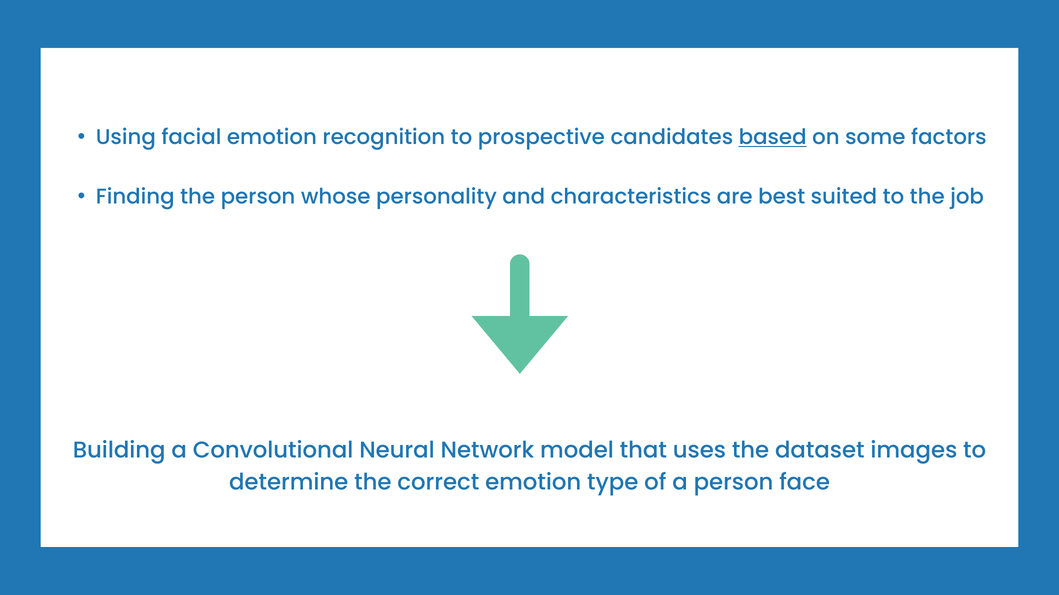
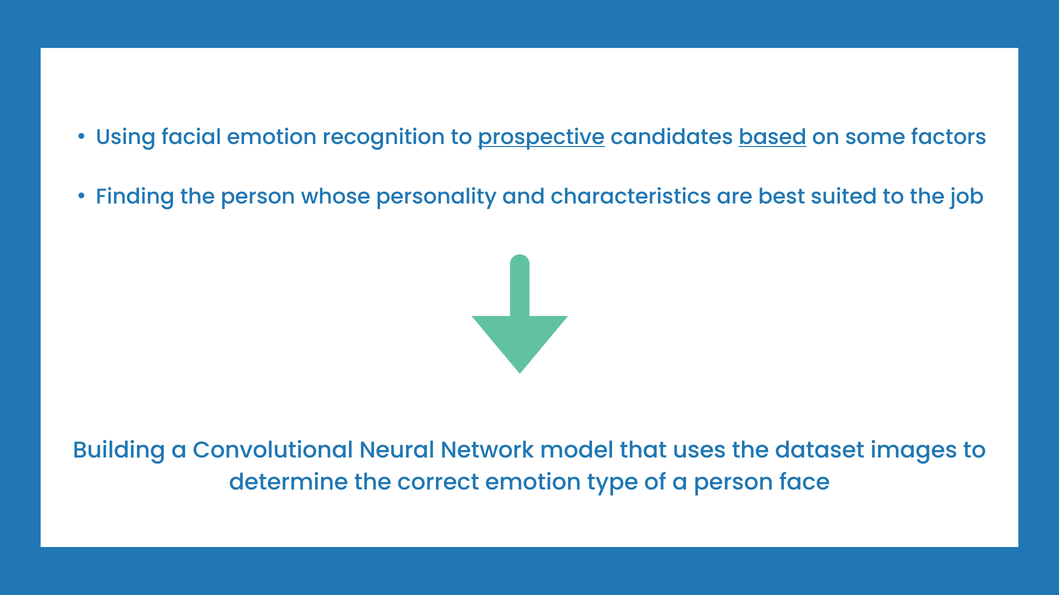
prospective underline: none -> present (541, 137)
